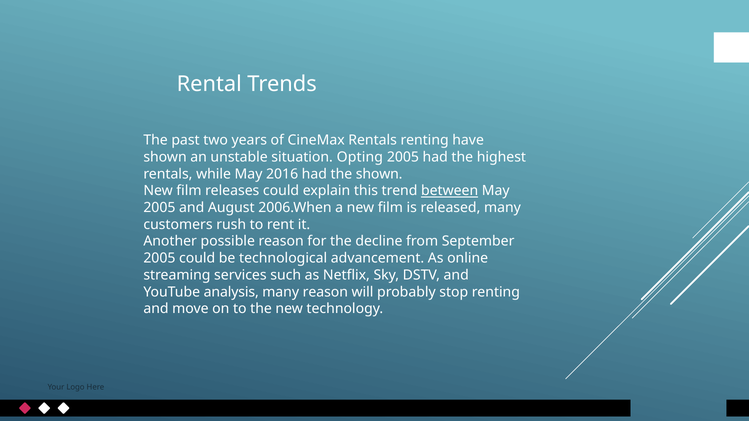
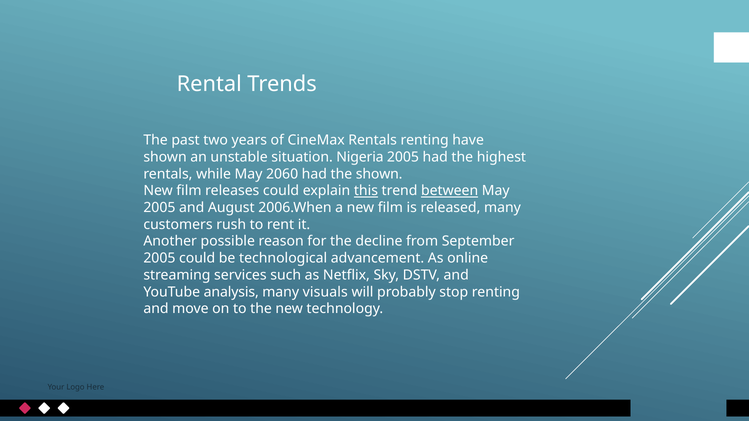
Opting: Opting -> Nigeria (360, 157)
2016: 2016 -> 2060 (282, 174)
this underline: none -> present (366, 191)
many reason: reason -> visuals (325, 292)
